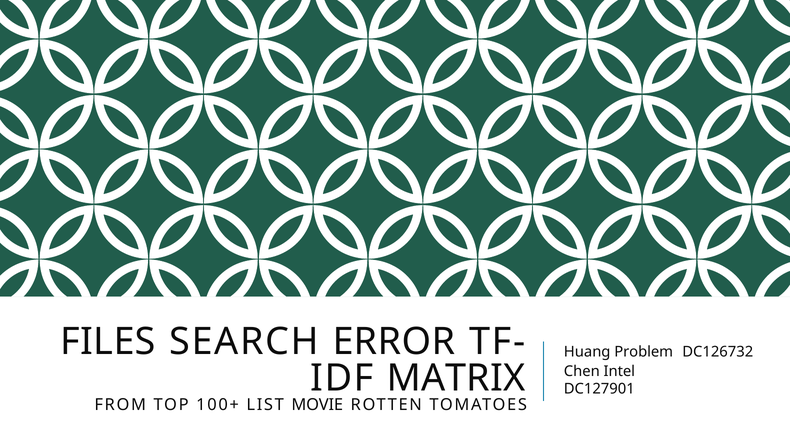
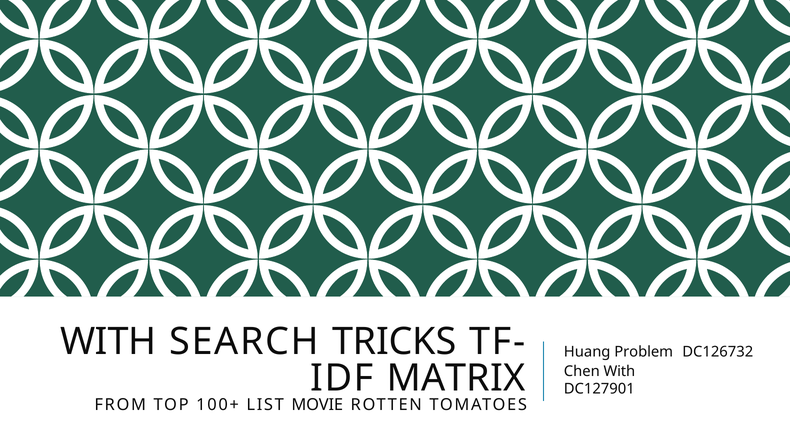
FILES: FILES -> WITH (108, 341)
ERROR: ERROR -> TRICKS (394, 341)
Chen Intel: Intel -> With (619, 371)
